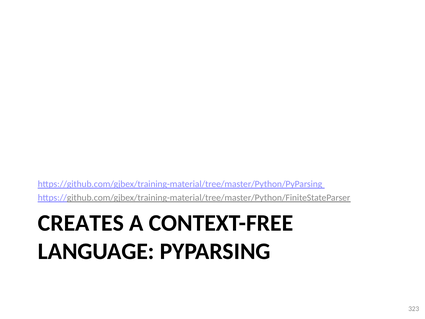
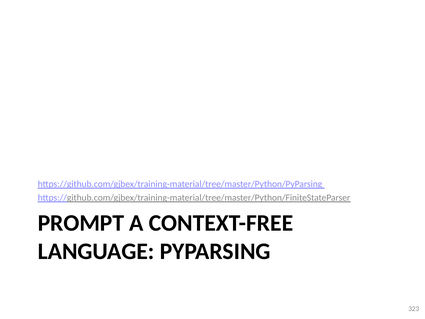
CREATES: CREATES -> PROMPT (81, 223)
